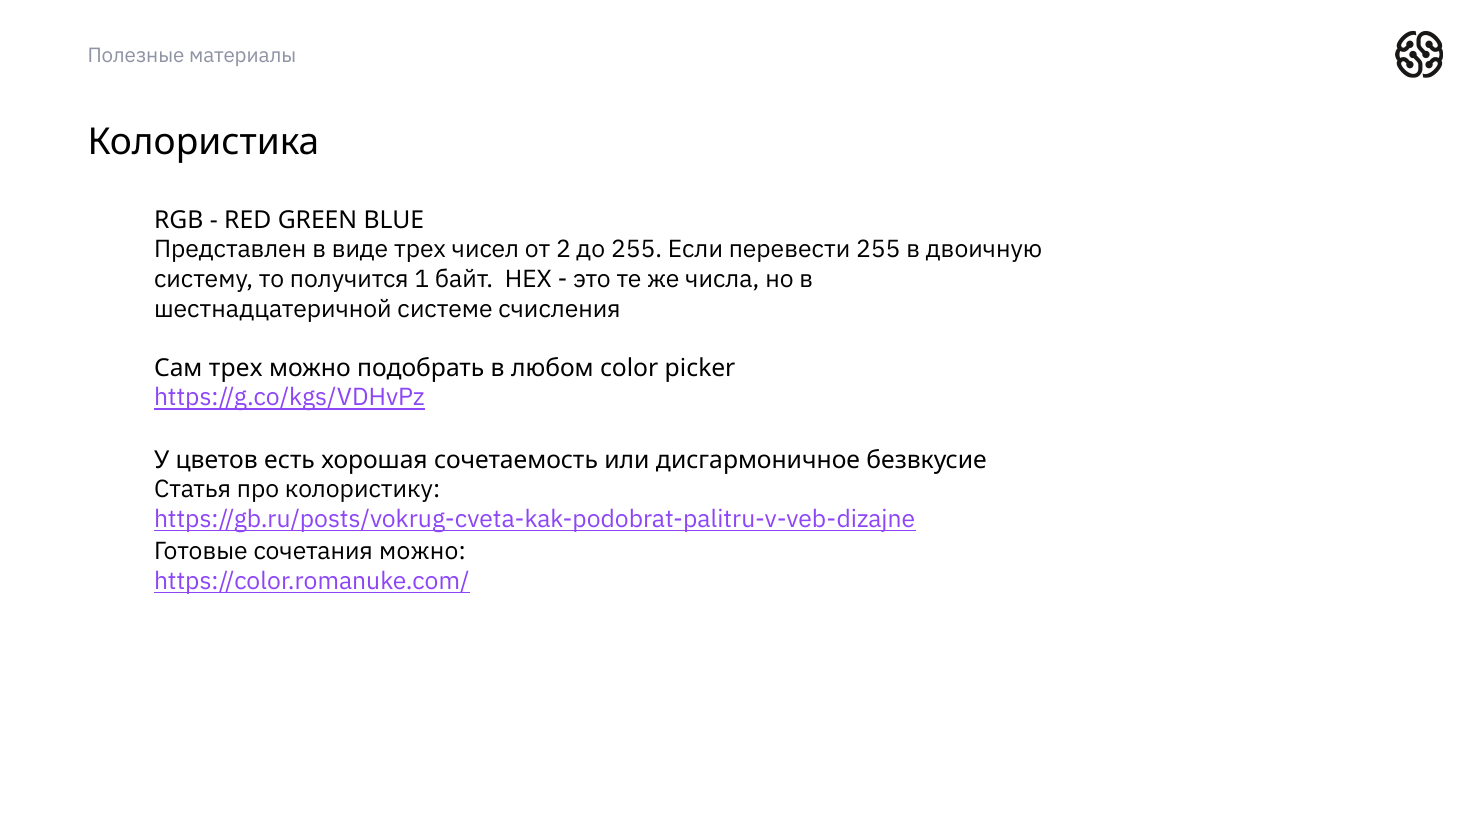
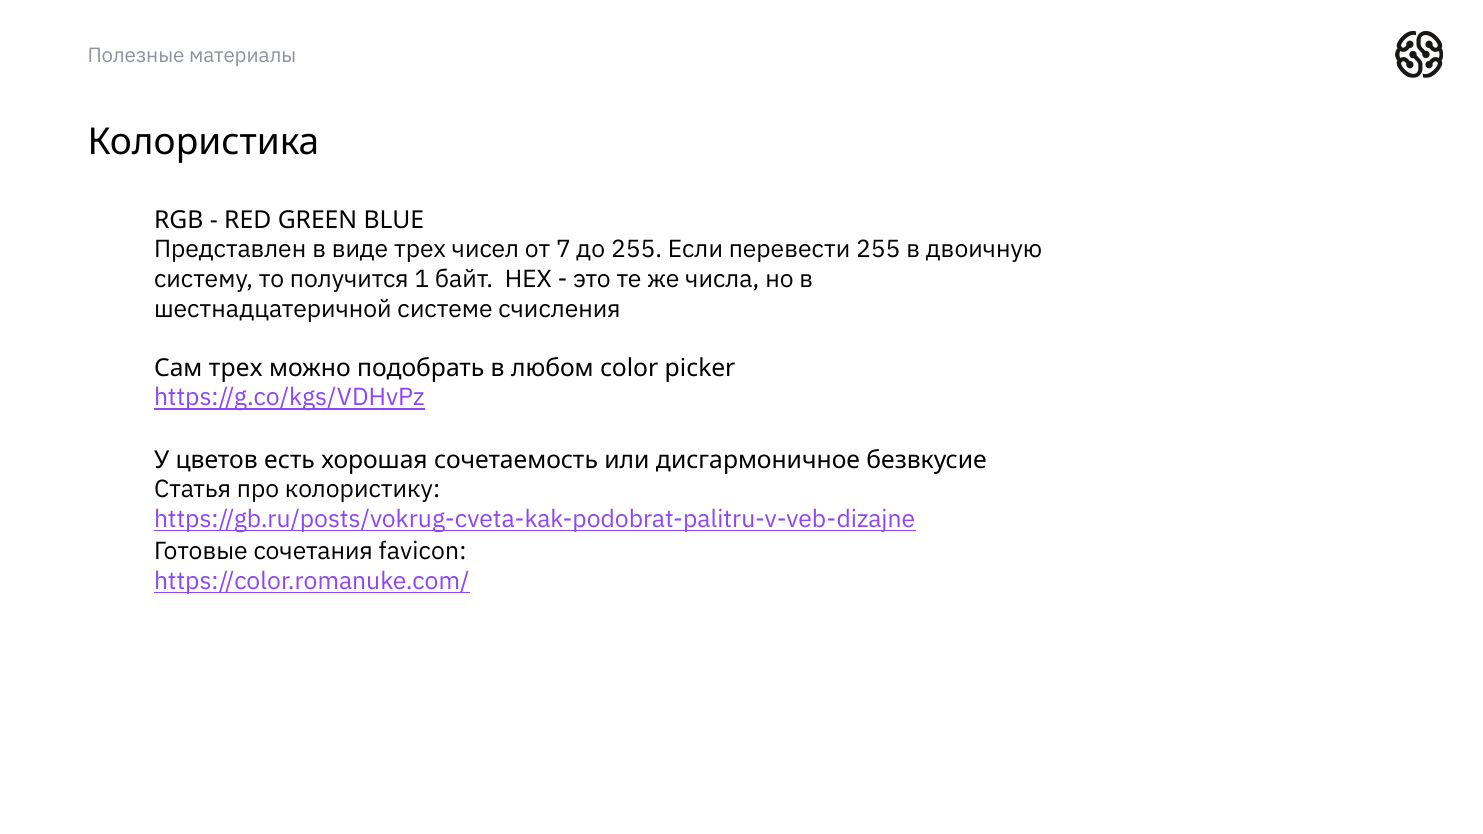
2: 2 -> 7 (563, 250)
сочетания можно: можно -> favicon (423, 552)
